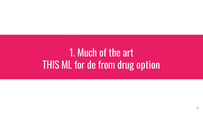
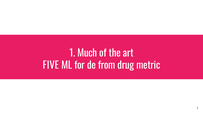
THIS: THIS -> FIVE (51, 66)
option: option -> metric (148, 66)
